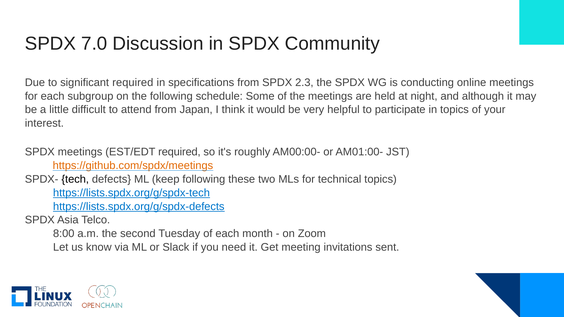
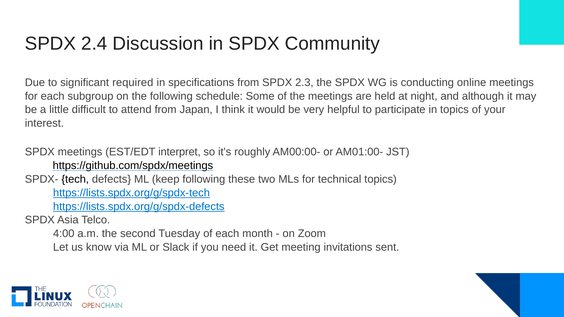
7.0: 7.0 -> 2.4 (94, 44)
EST/EDT required: required -> interpret (179, 152)
https://github.com/spdx/meetings colour: orange -> black (133, 166)
8:00: 8:00 -> 4:00 (64, 234)
